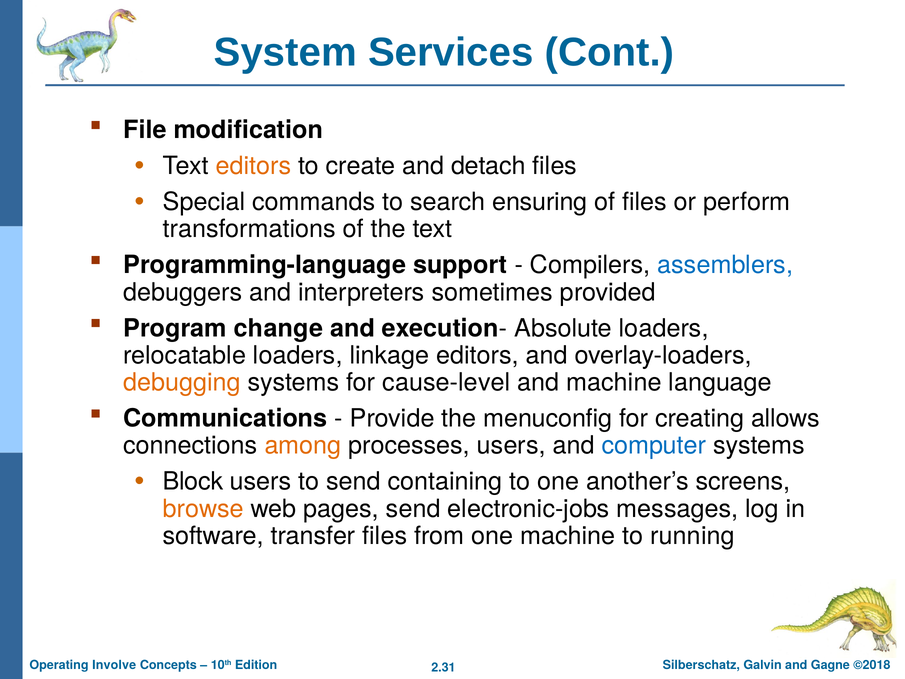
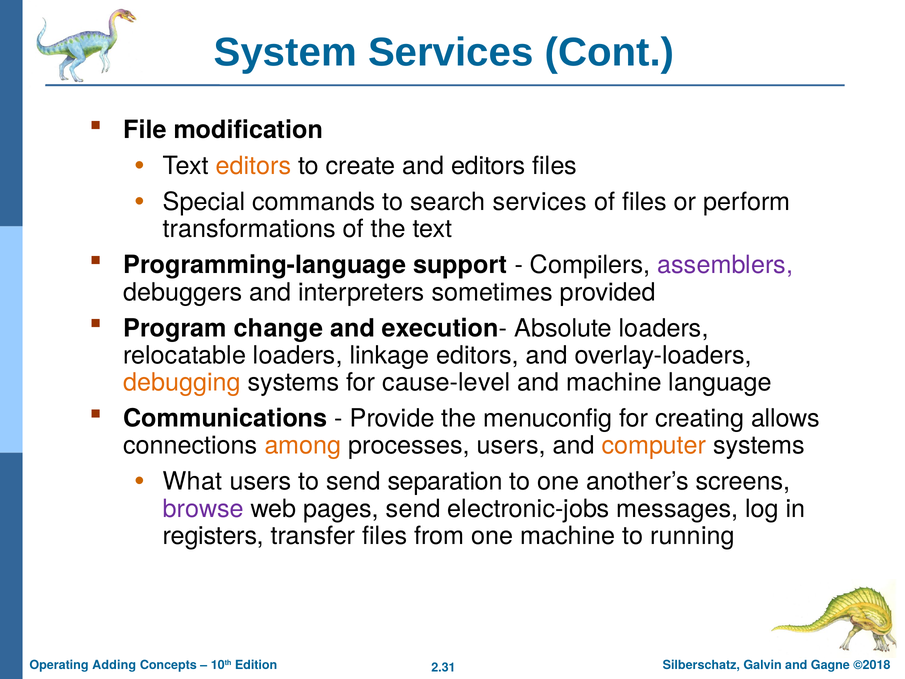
and detach: detach -> editors (488, 166)
search ensuring: ensuring -> services (540, 202)
assemblers colour: blue -> purple (725, 265)
computer colour: blue -> orange (654, 445)
Block: Block -> What (193, 481)
containing: containing -> separation (445, 481)
browse colour: orange -> purple (203, 509)
software: software -> registers (213, 536)
Involve: Involve -> Adding (114, 665)
